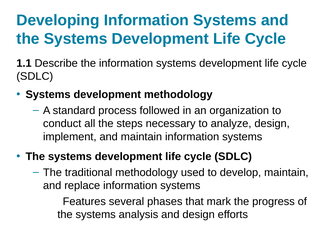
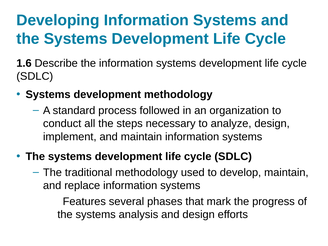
1.1: 1.1 -> 1.6 (24, 63)
